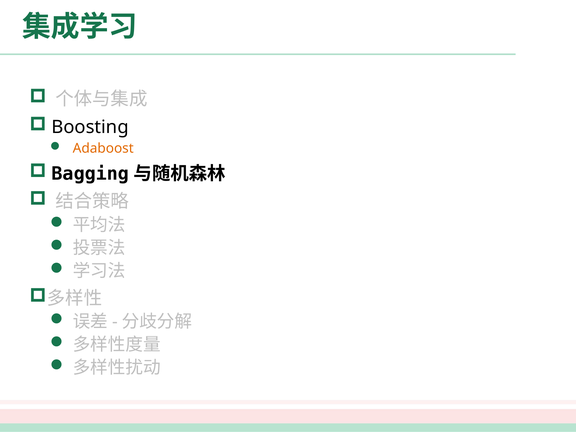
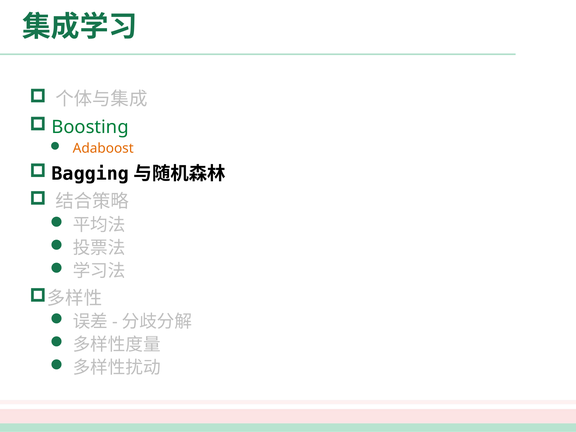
Boosting colour: black -> green (90, 127)
